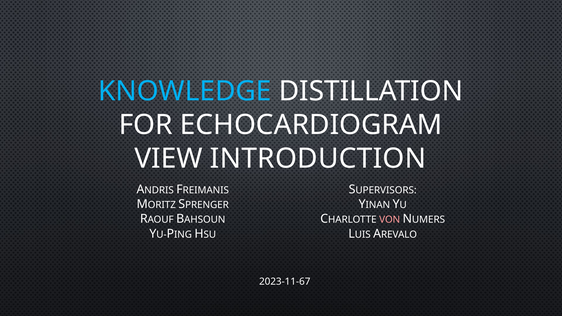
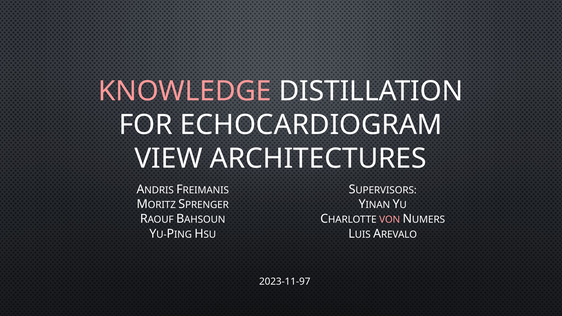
KNOWLEDGE colour: light blue -> pink (185, 91)
INTRODUCTION: INTRODUCTION -> ARCHITECTURES (318, 159)
2023-11-67: 2023-11-67 -> 2023-11-97 (285, 282)
